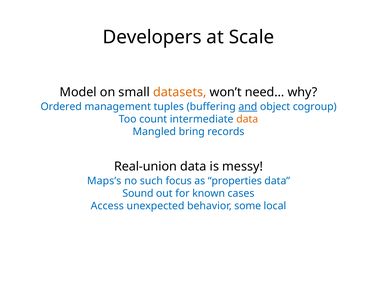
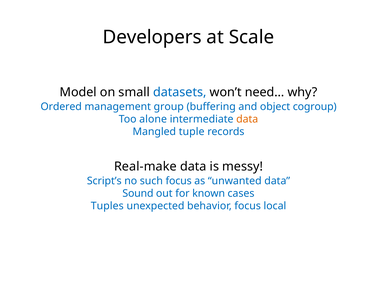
datasets colour: orange -> blue (180, 92)
tuples: tuples -> group (169, 107)
and underline: present -> none (248, 107)
count: count -> alone (153, 119)
bring: bring -> tuple (192, 132)
Real-union: Real-union -> Real-make (145, 166)
Maps’s: Maps’s -> Script’s (104, 181)
properties: properties -> unwanted (235, 181)
Access: Access -> Tuples (107, 206)
behavior some: some -> focus (248, 206)
